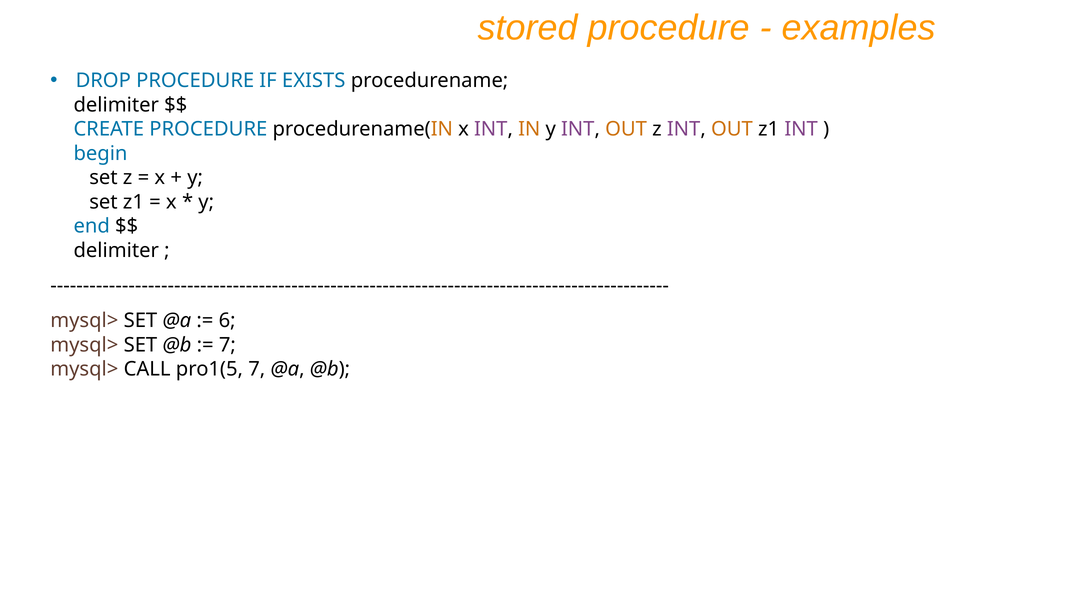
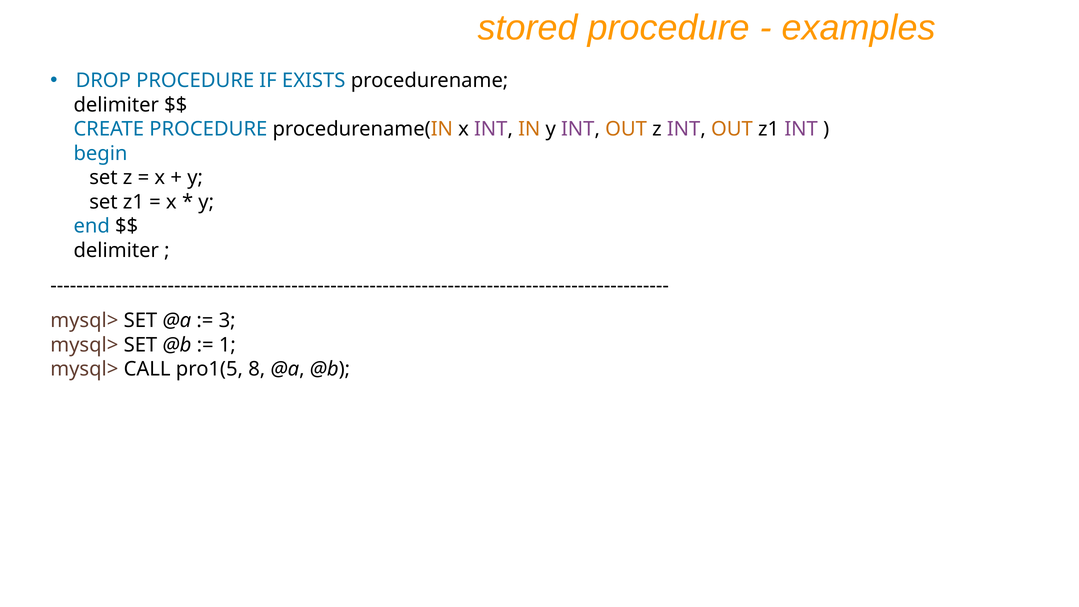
6: 6 -> 3 (227, 321)
7: 7 -> 1 (227, 345)
pro1(5 7: 7 -> 8 (257, 369)
